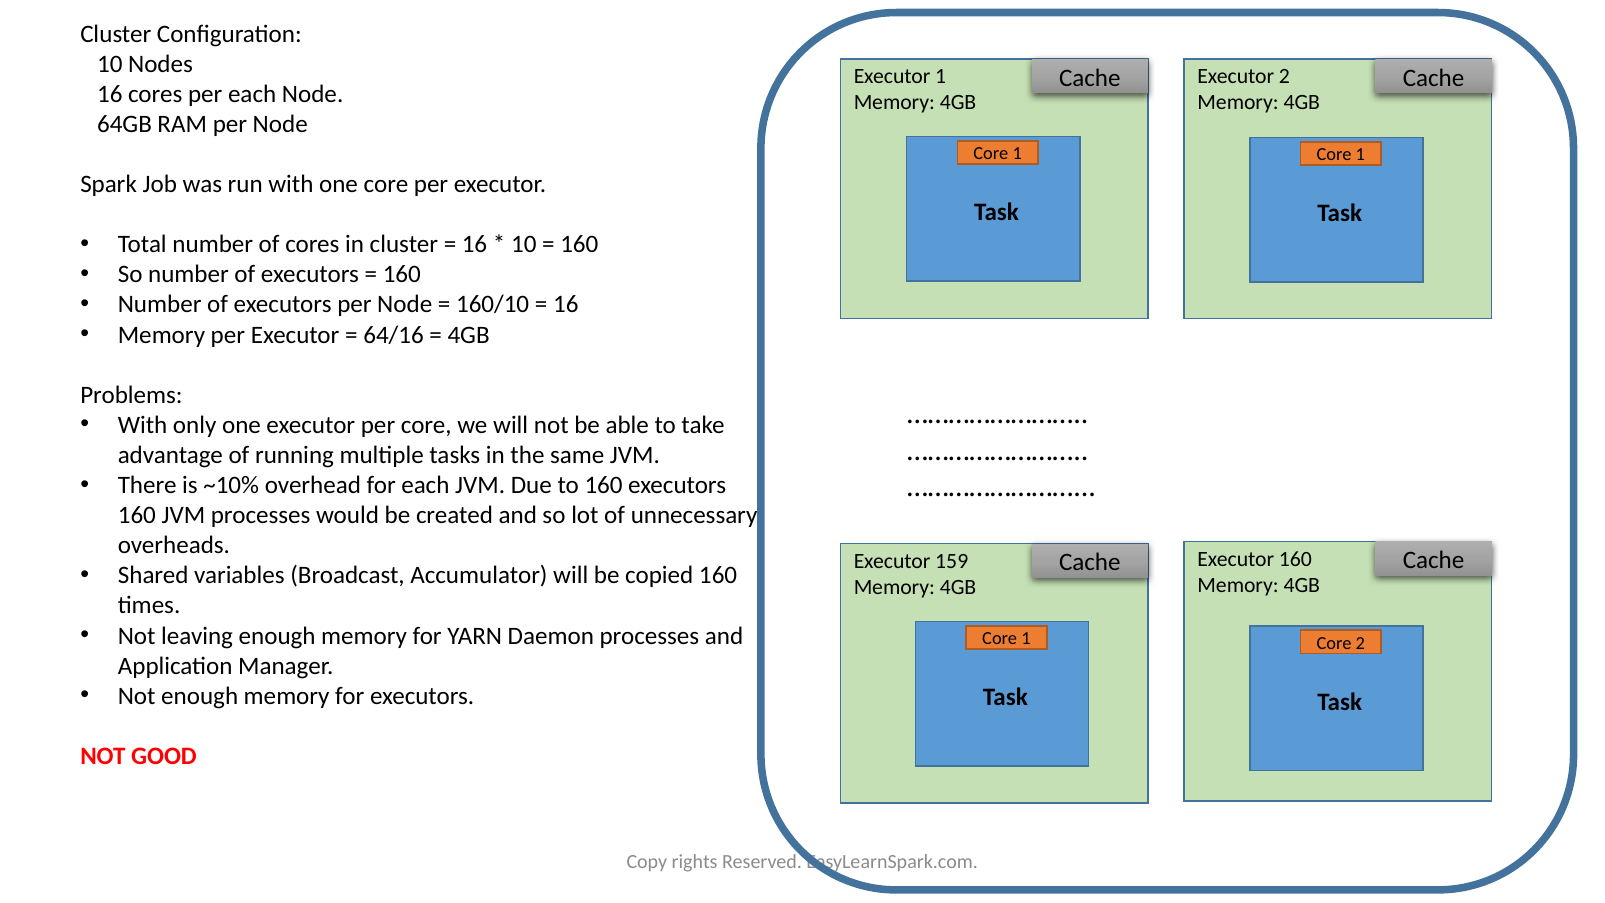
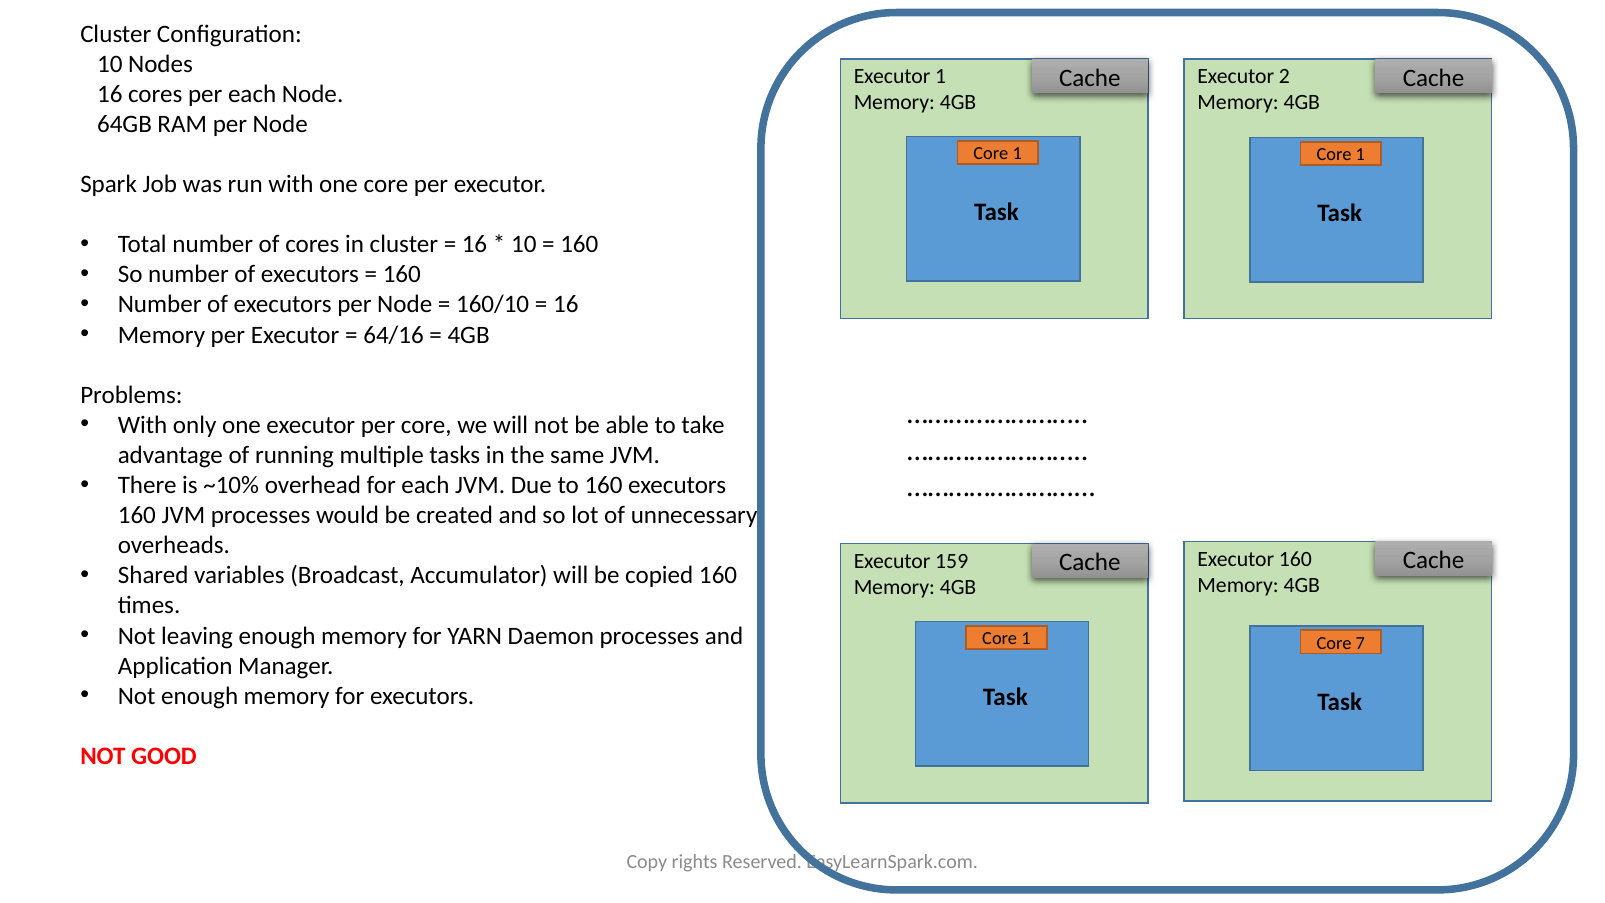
Core 2: 2 -> 7 (1360, 643)
